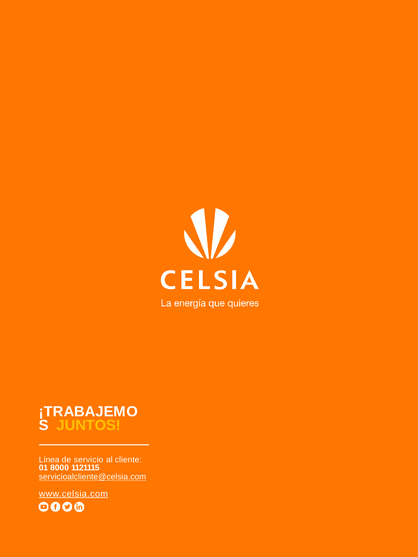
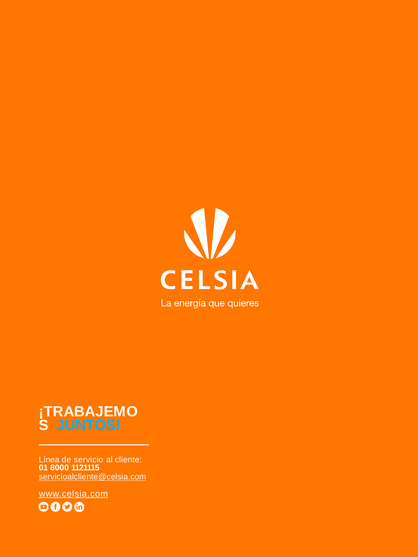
JUNTOS colour: yellow -> light blue (89, 426)
